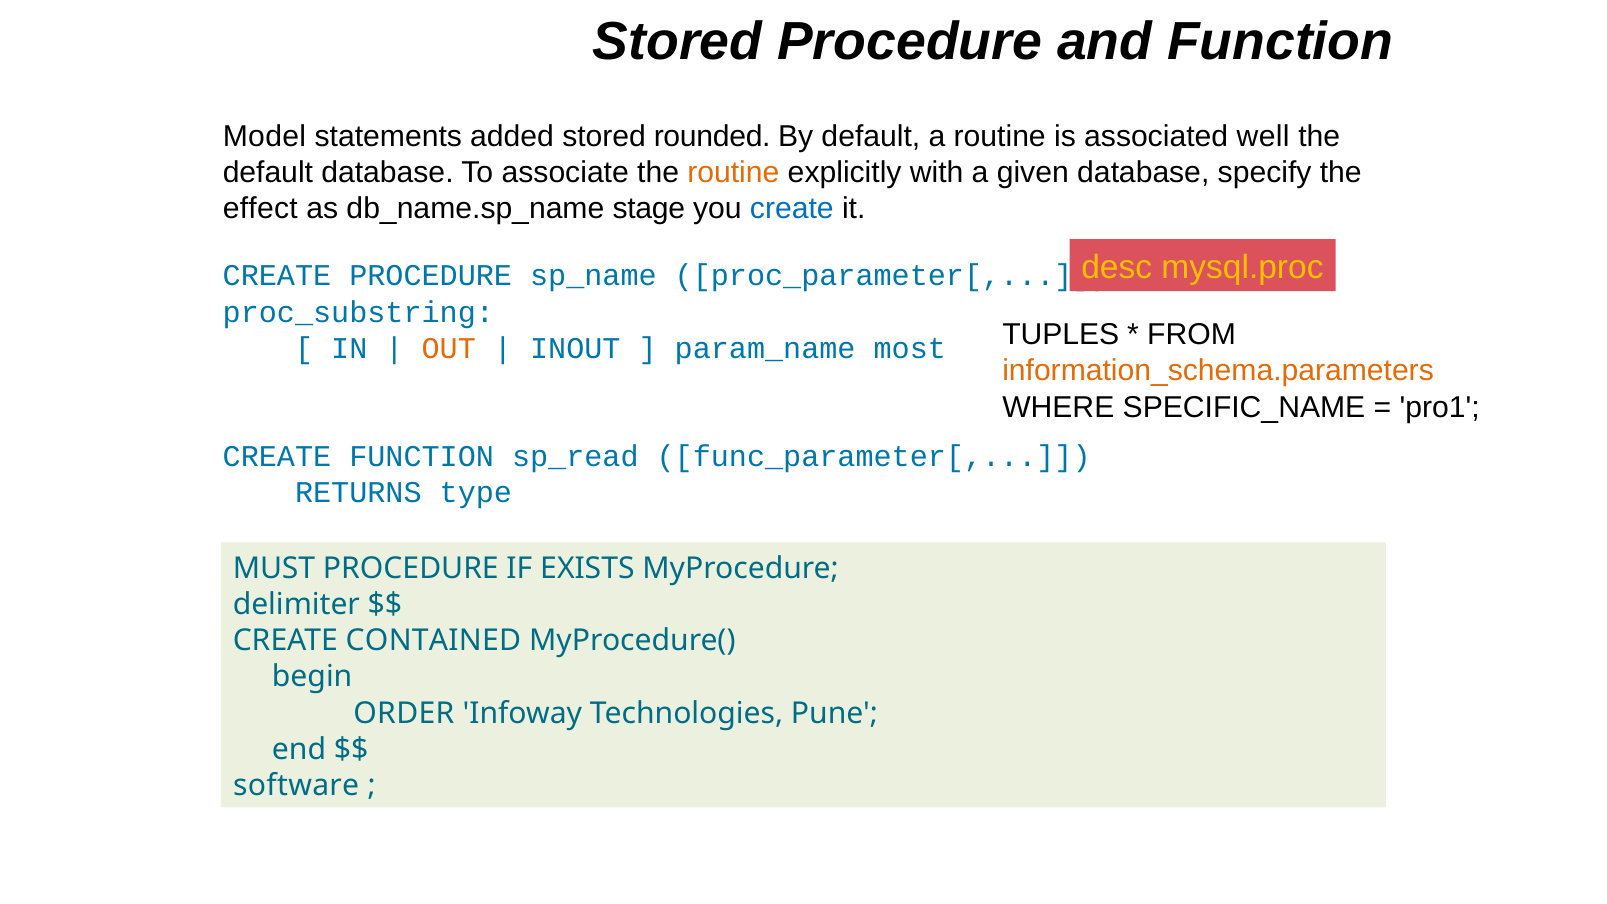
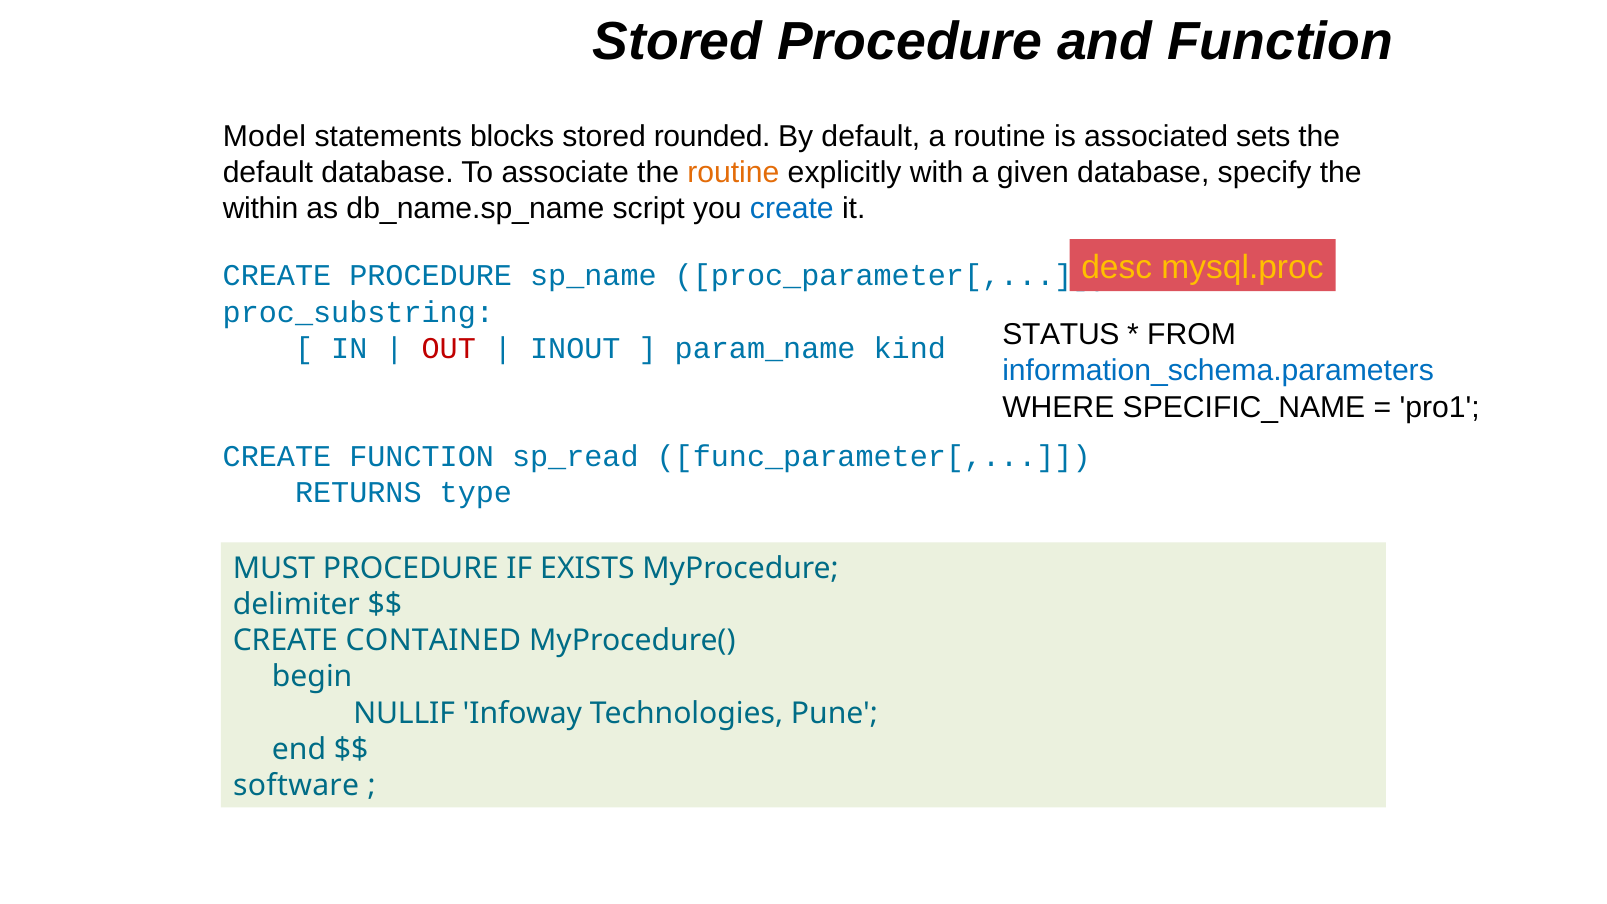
added: added -> blocks (512, 137)
well: well -> sets (1263, 137)
effect: effect -> within (261, 209)
stage: stage -> script (649, 209)
TUPLES: TUPLES -> STATUS (1061, 335)
OUT colour: orange -> red (449, 348)
most: most -> kind (910, 348)
information_schema.parameters colour: orange -> blue (1218, 371)
ORDER: ORDER -> NULLIF (404, 713)
